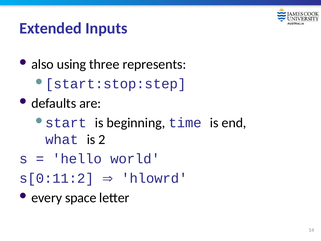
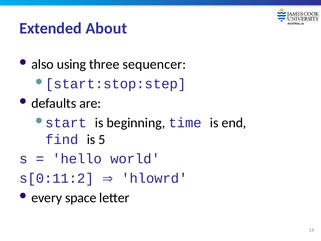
Inputs: Inputs -> About (106, 28)
represents: represents -> sequencer (154, 64)
what: what -> find (62, 139)
2: 2 -> 5 (102, 139)
